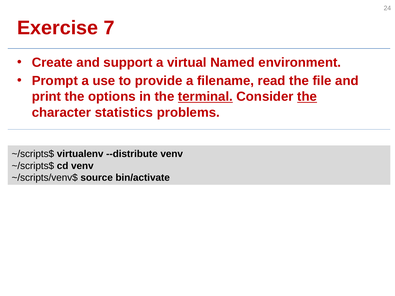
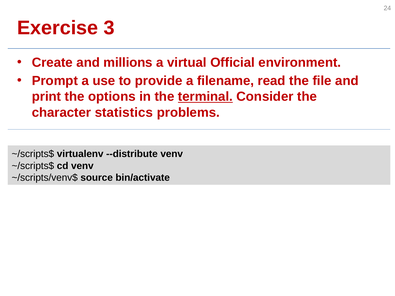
7: 7 -> 3 (109, 28)
support: support -> millions (128, 62)
Named: Named -> Official (233, 62)
the underline: present -> none (307, 97)
